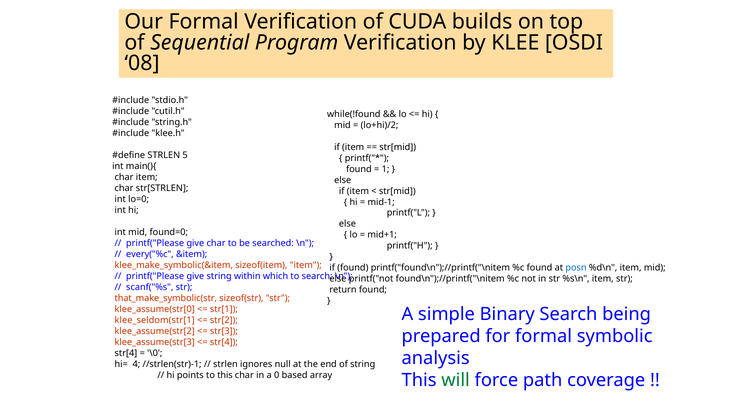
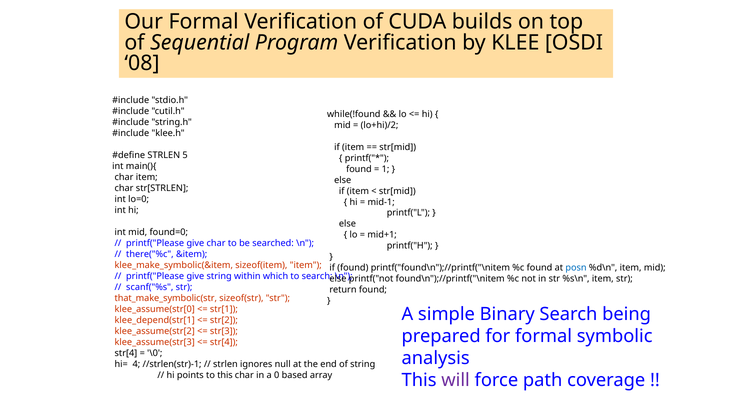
every("%c: every("%c -> there("%c (150, 254)
klee_seldom(str[1: klee_seldom(str[1 -> klee_depend(str[1 (155, 320)
will colour: green -> purple (456, 380)
